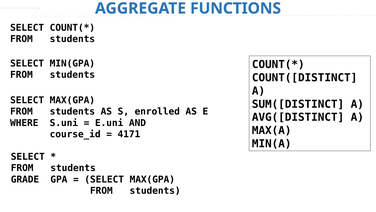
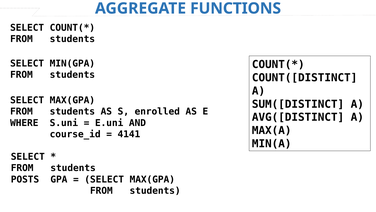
4171: 4171 -> 4141 (129, 134)
GRADE: GRADE -> POSTS (25, 179)
